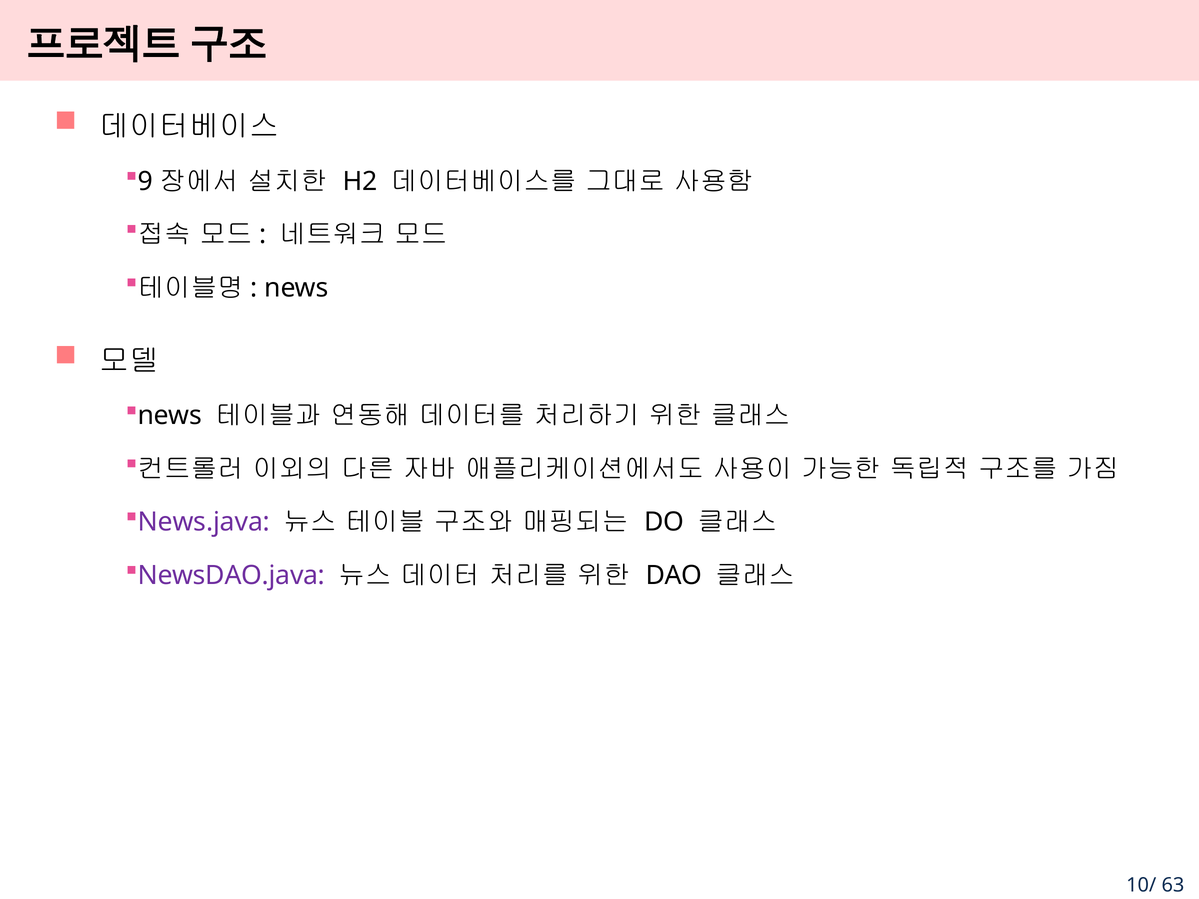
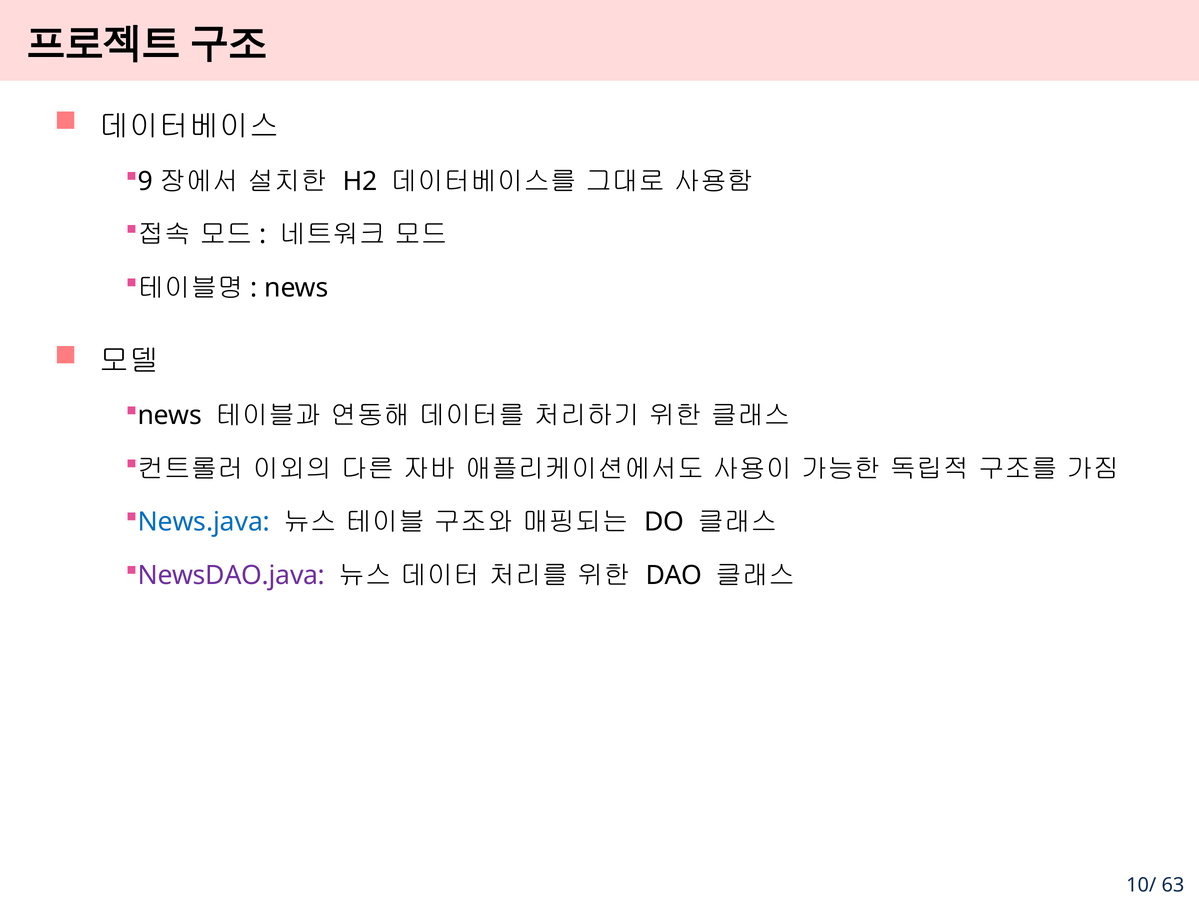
News.java colour: purple -> blue (204, 522)
